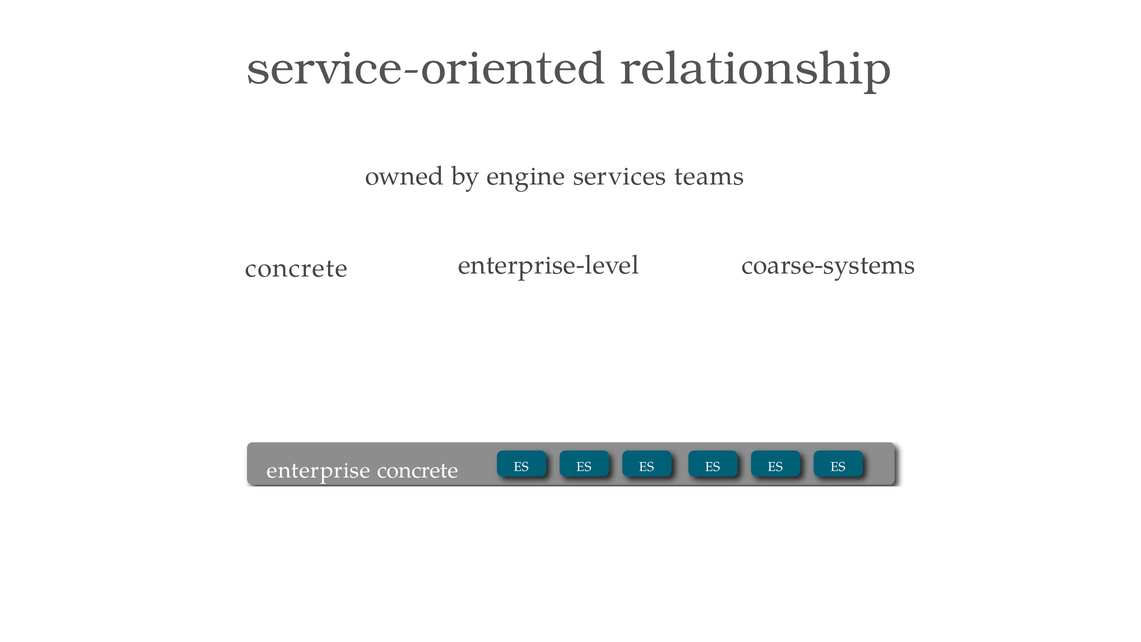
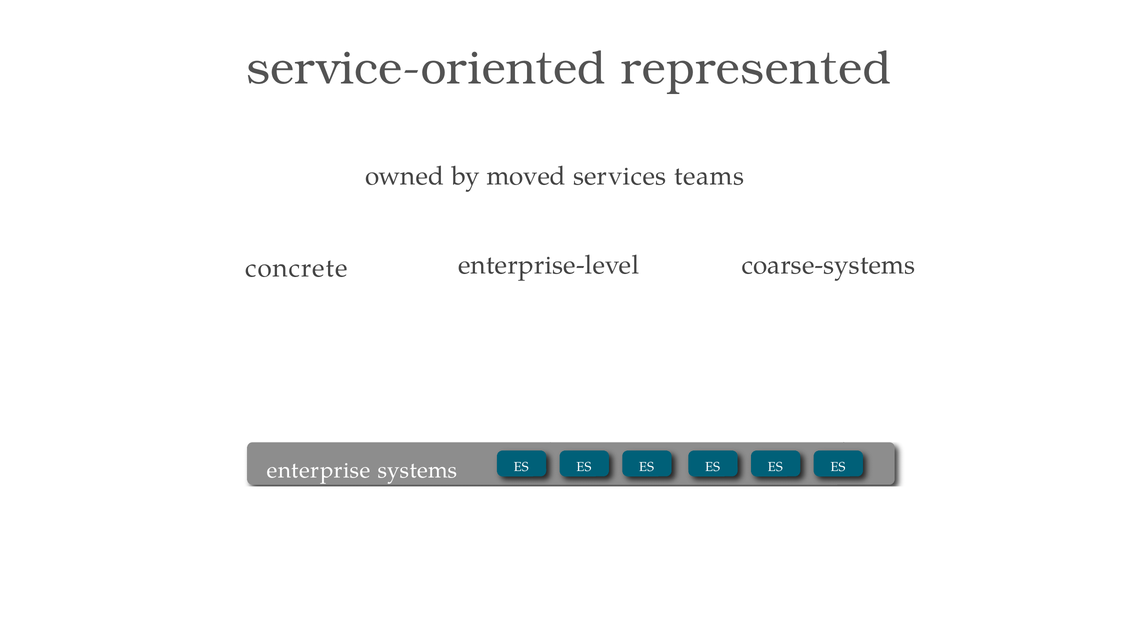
relationship: relationship -> represented (756, 68)
engine: engine -> moved (526, 176)
enterprise concrete: concrete -> systems (417, 470)
